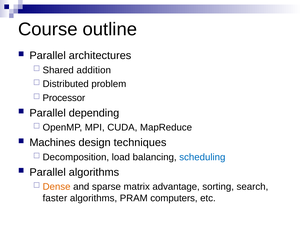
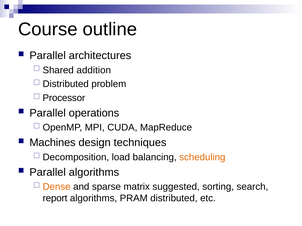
depending: depending -> operations (94, 113)
scheduling colour: blue -> orange (202, 157)
advantage: advantage -> suggested (176, 187)
faster: faster -> report (55, 199)
PRAM computers: computers -> distributed (174, 199)
